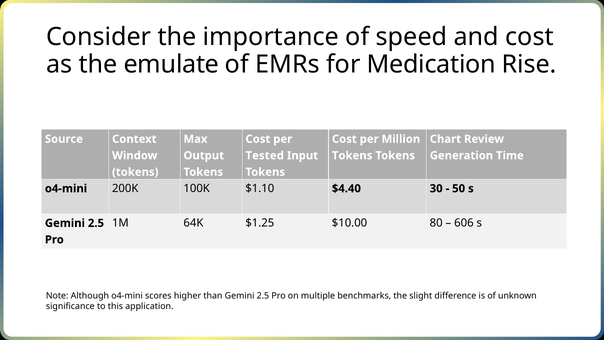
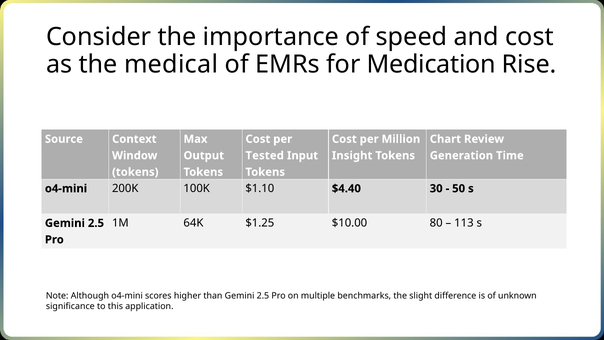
emulate: emulate -> medical (171, 64)
Tokens: Tokens -> Insight (352, 155)
606: 606 -> 113 (464, 223)
